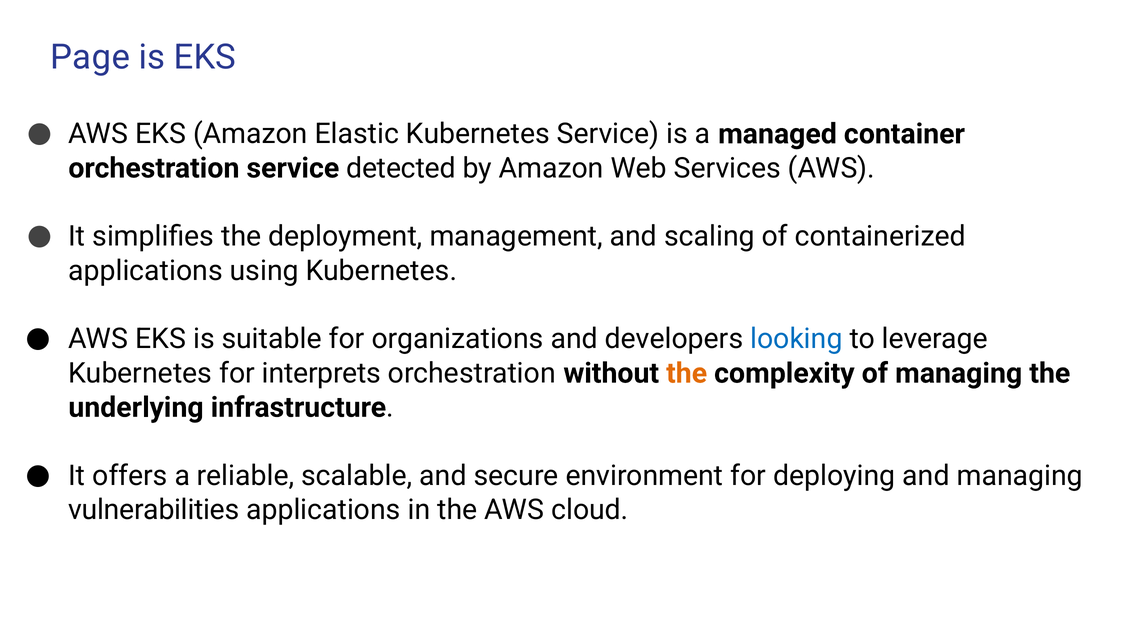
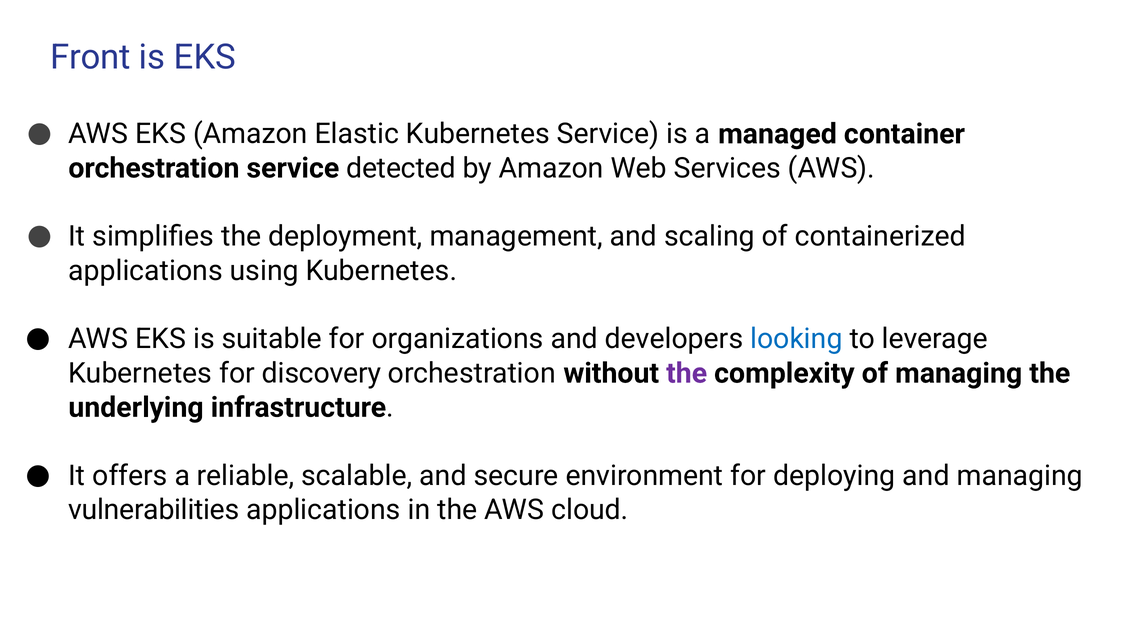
Page: Page -> Front (90, 57)
interprets: interprets -> discovery (322, 373)
the colour: orange -> purple (687, 373)
